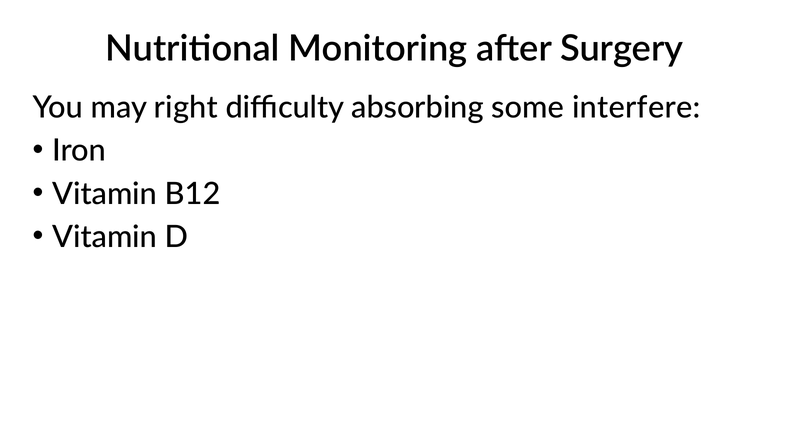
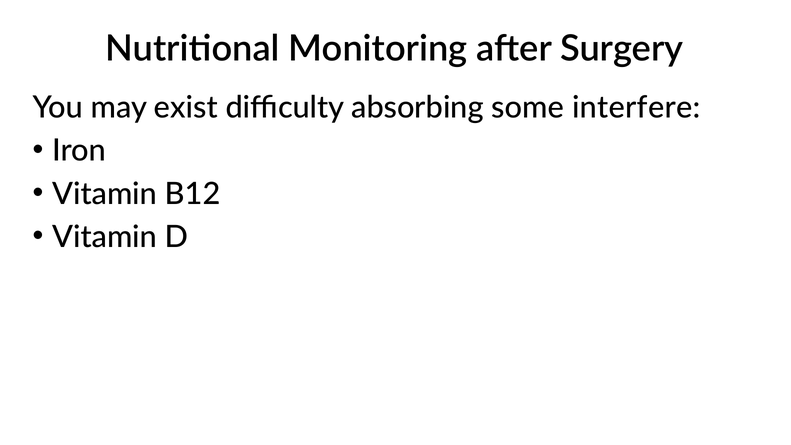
right: right -> exist (186, 108)
